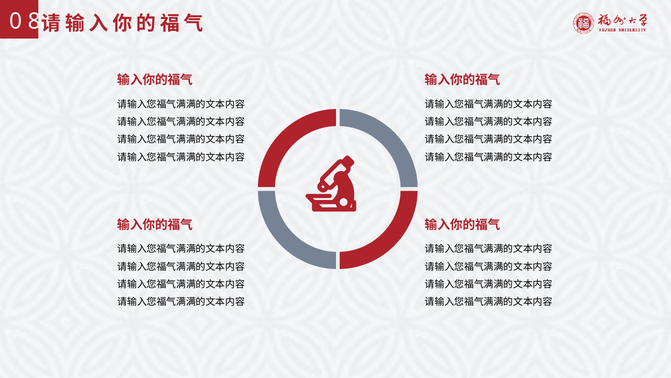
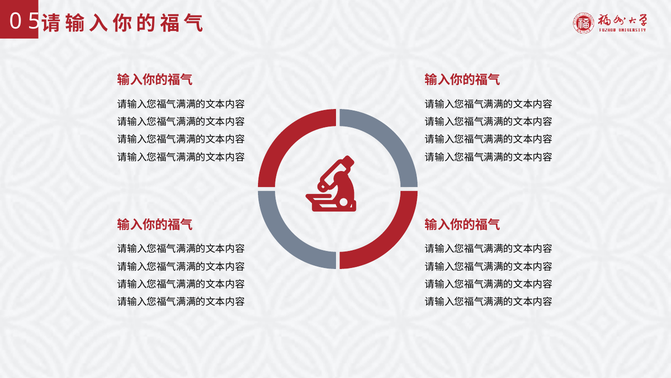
8: 8 -> 5 (34, 21)
